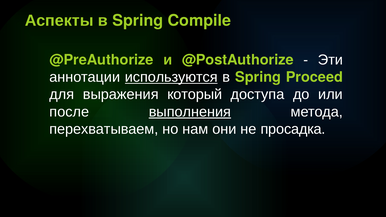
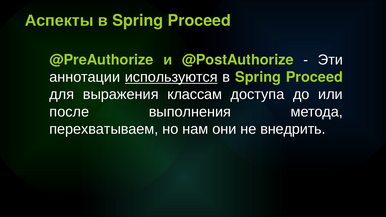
Аспекты в Spring Compile: Compile -> Proceed (199, 21)
который: который -> классам (195, 95)
выполнения underline: present -> none (190, 112)
просадка: просадка -> внедрить (293, 129)
